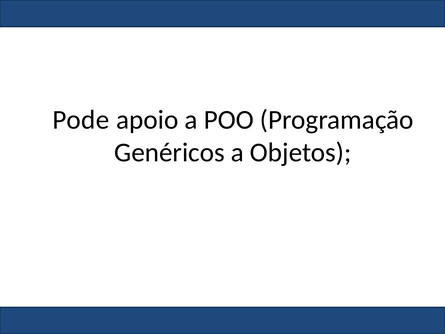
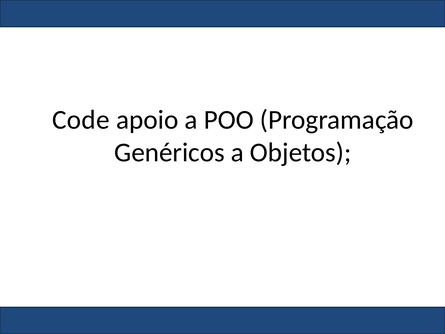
Pode: Pode -> Code (81, 120)
